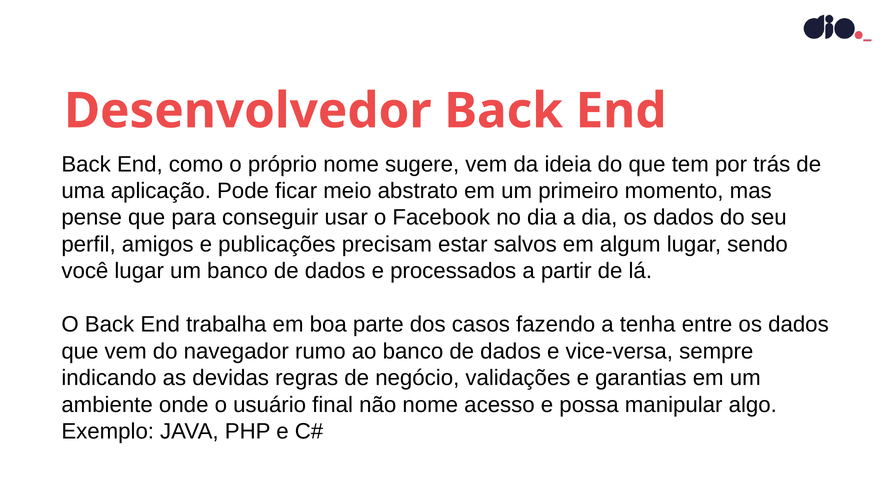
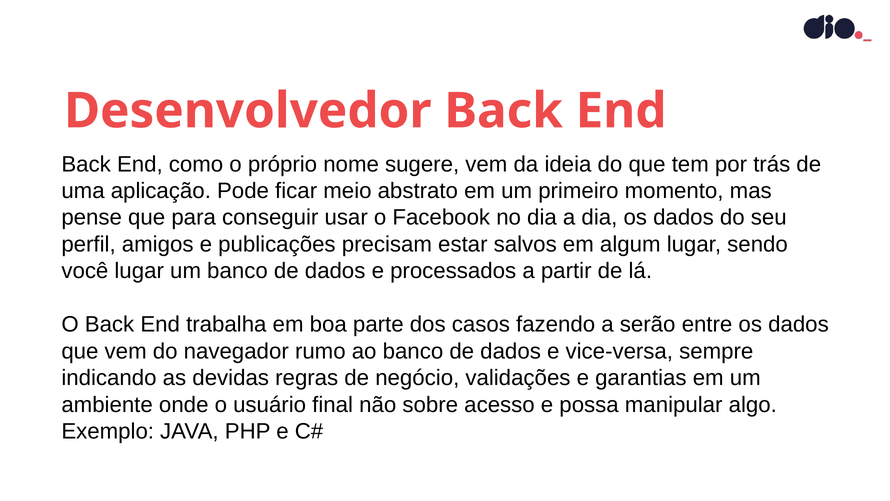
tenha: tenha -> serão (648, 324)
não nome: nome -> sobre (430, 404)
